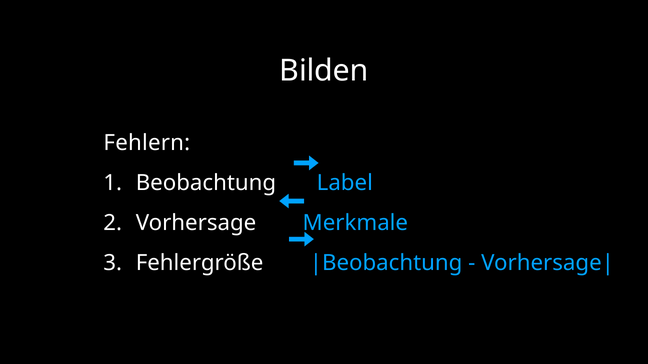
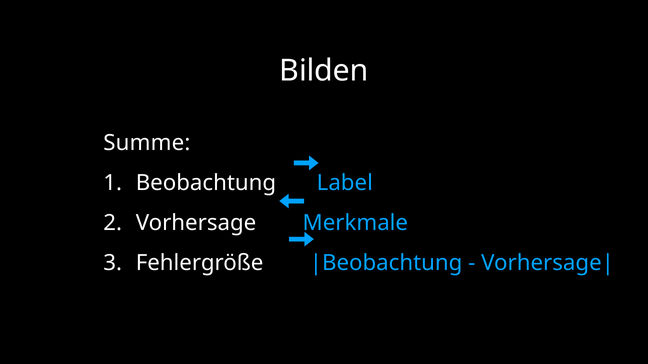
Fehlern: Fehlern -> Summe (147, 143)
